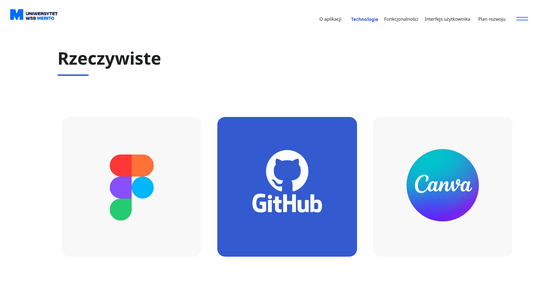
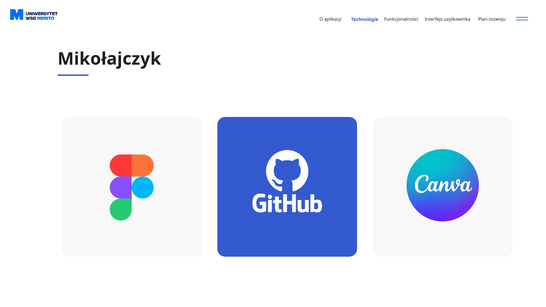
Rzeczywiste: Rzeczywiste -> Mikołajczyk (109, 59)
